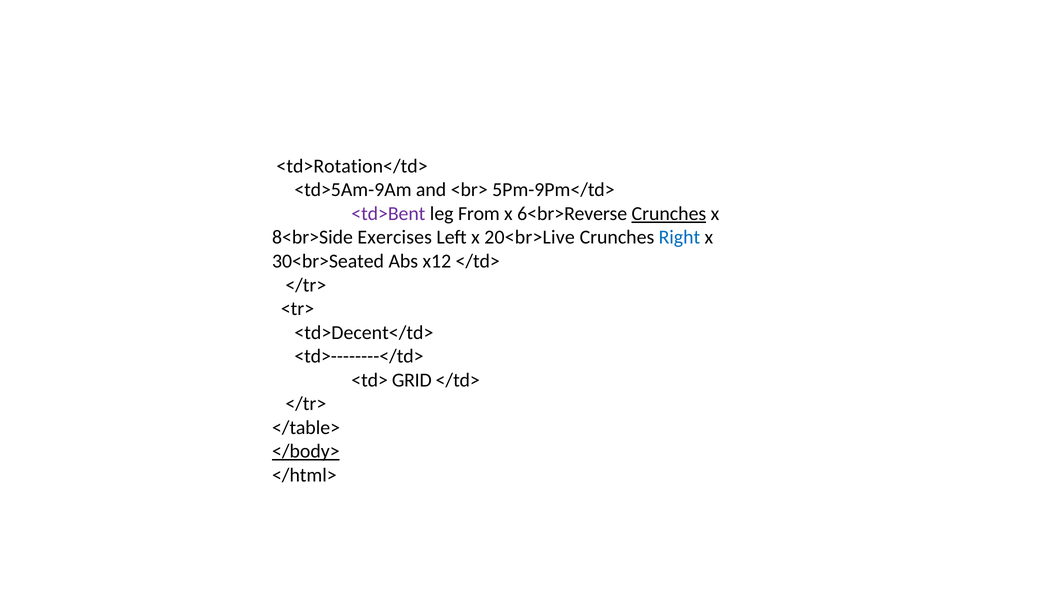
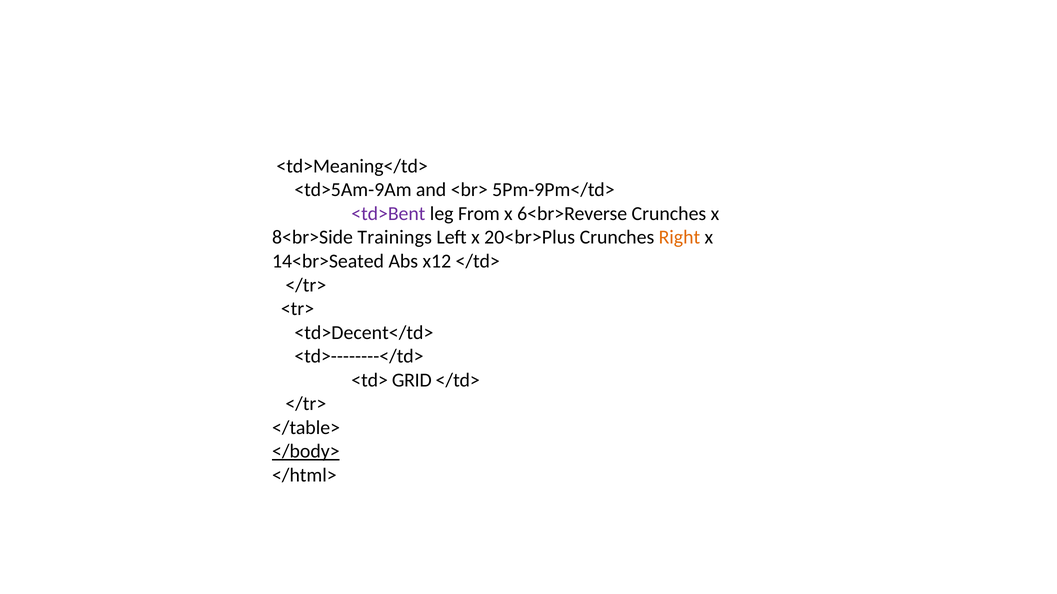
<td>Rotation</td>: <td>Rotation</td> -> <td>Meaning</td> (352, 166)
Crunches underline: present -> none (669, 214)
Exercises: Exercises -> Trainings (395, 238)
20<br>Live: 20<br>Live -> 20<br>Plus (530, 238)
Right colour: blue -> orange (679, 238)
30<br>Seated: 30<br>Seated -> 14<br>Seated (328, 261)
